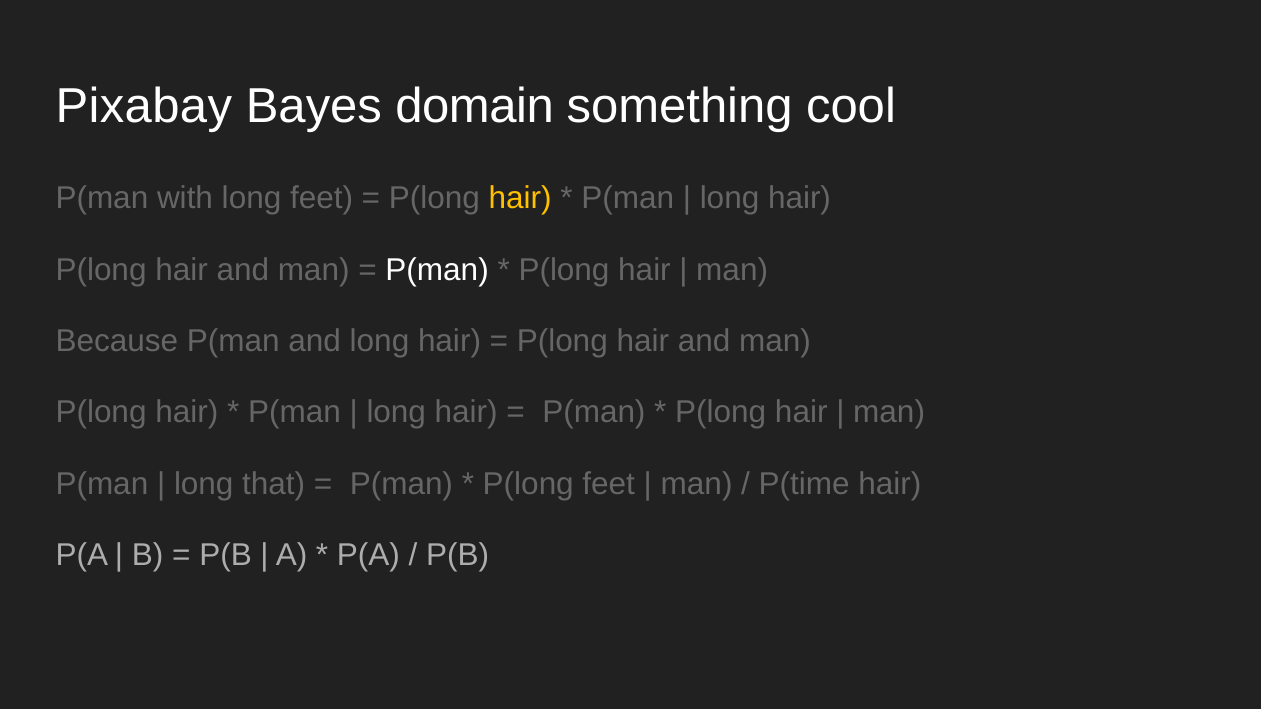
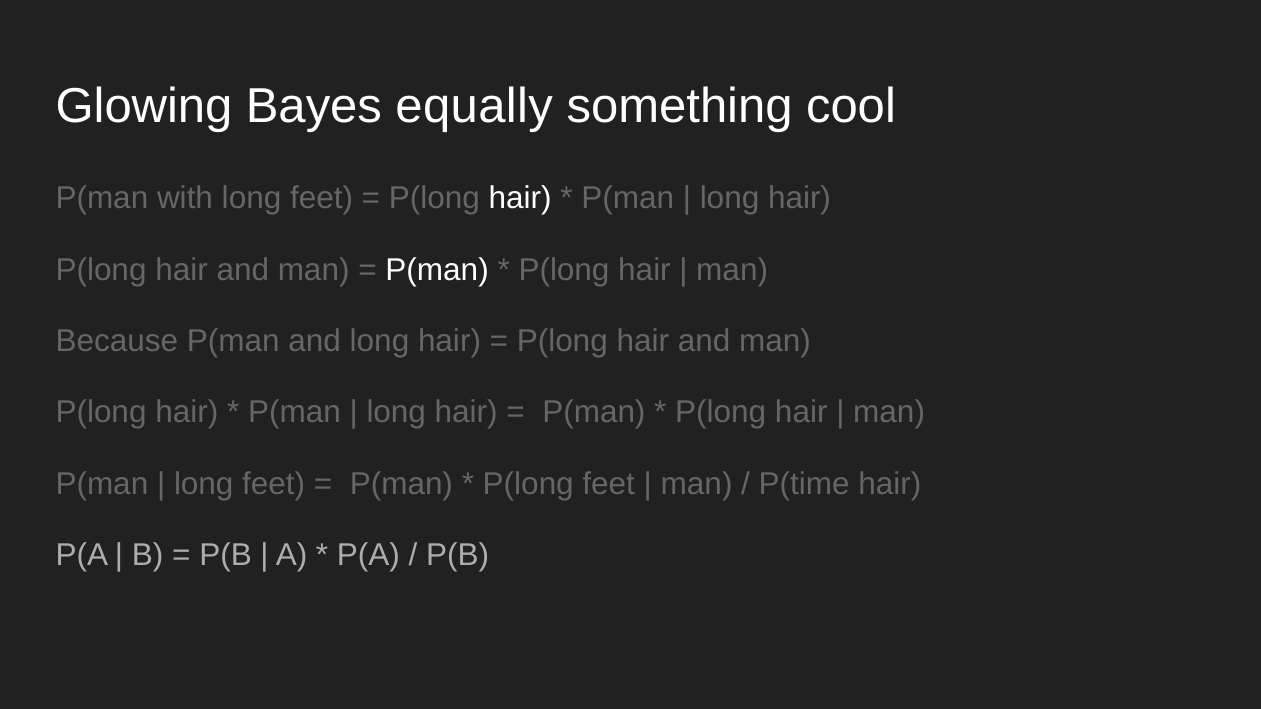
Pixabay: Pixabay -> Glowing (144, 107)
domain: domain -> equally (474, 107)
hair colour: yellow -> white (520, 198)
that: that -> feet (274, 484)
